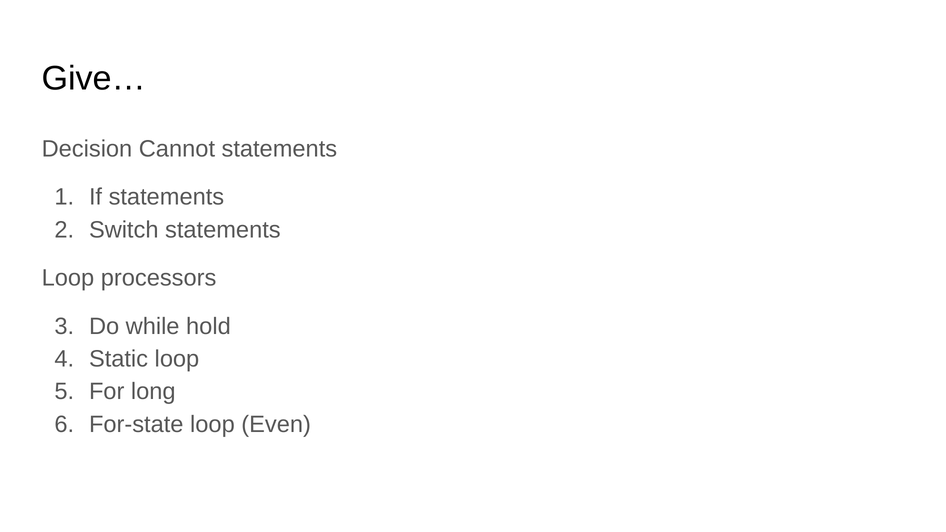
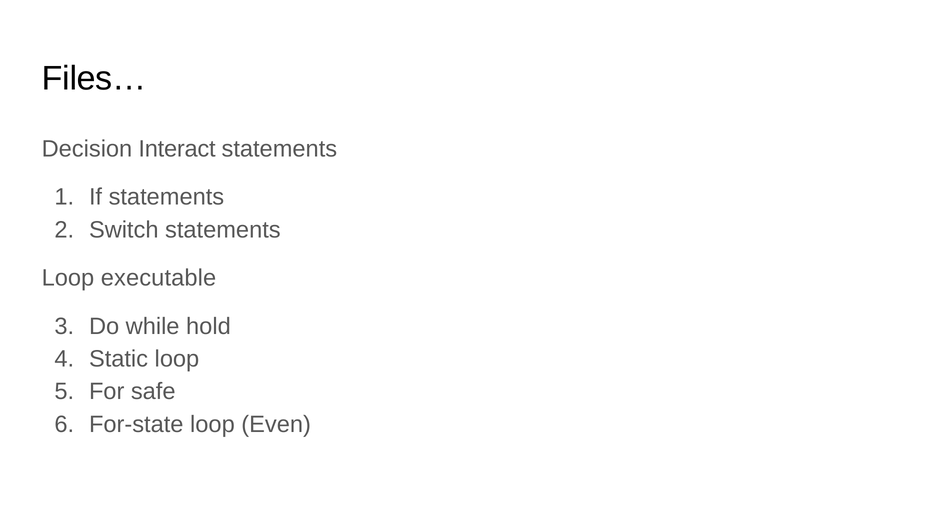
Give…: Give… -> Files… (94, 78)
Cannot: Cannot -> Interact (177, 149)
processors: processors -> executable (159, 278)
long: long -> safe (153, 392)
